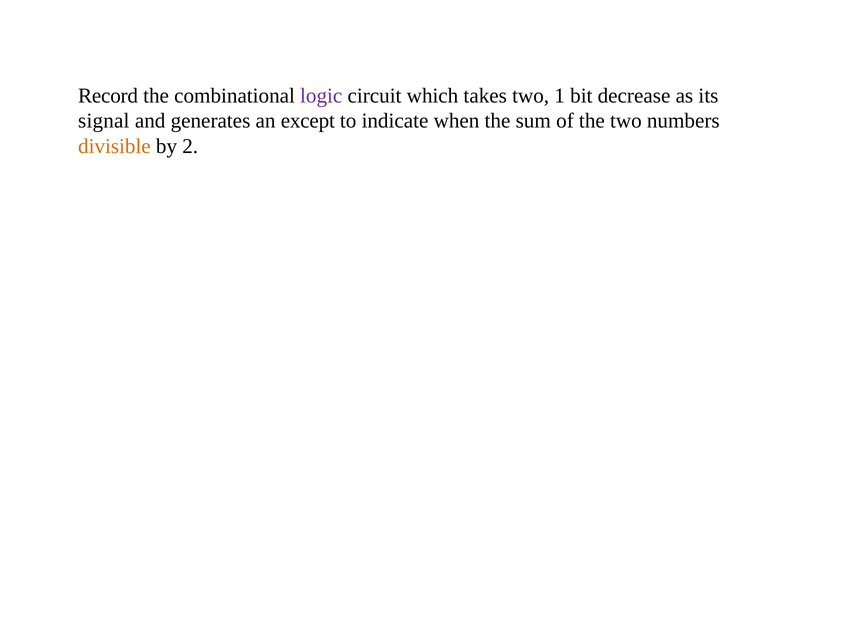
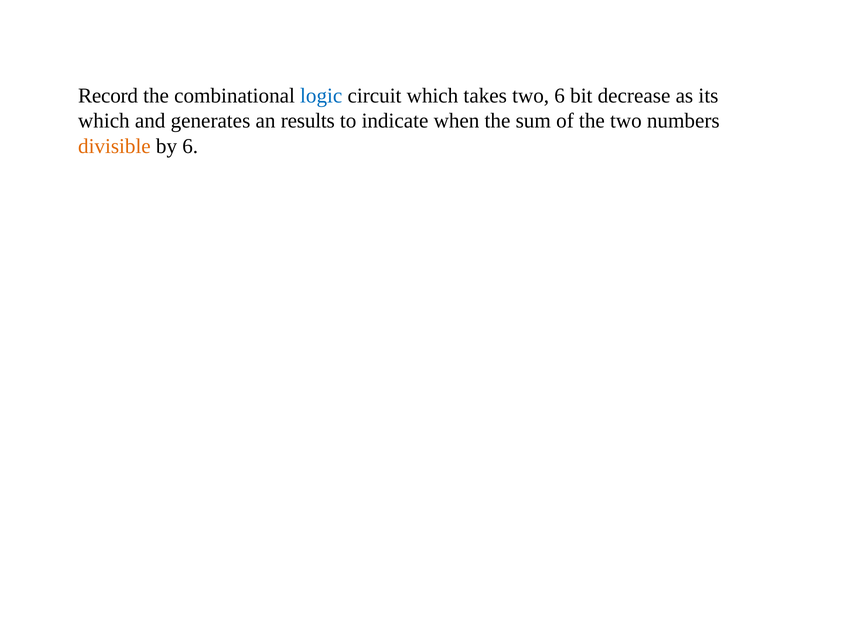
logic colour: purple -> blue (321, 96)
two 1: 1 -> 6 (560, 96)
signal: signal -> which (104, 121)
except: except -> results (308, 121)
by 2: 2 -> 6 (190, 146)
